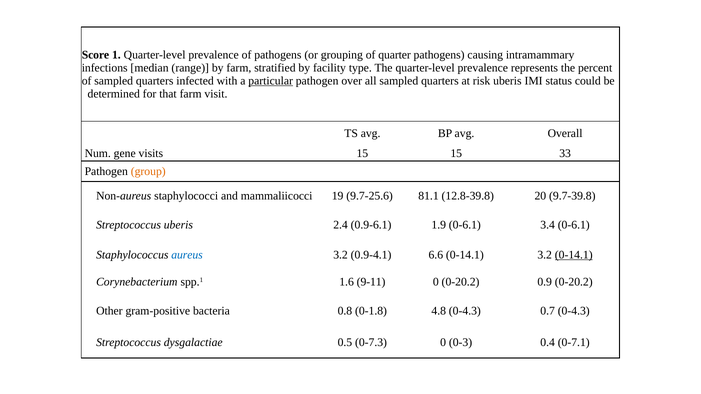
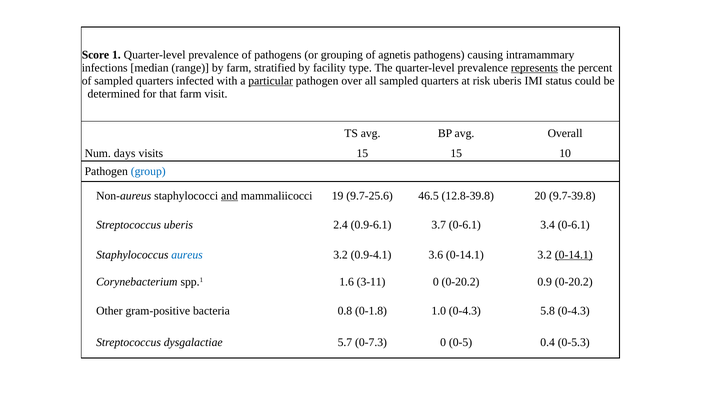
quarter: quarter -> agnetis (395, 55)
represents underline: none -> present (534, 68)
gene: gene -> days (125, 153)
33: 33 -> 10 (565, 153)
group colour: orange -> blue (148, 172)
and underline: none -> present (229, 196)
81.1: 81.1 -> 46.5 (429, 196)
1.9: 1.9 -> 3.7 (439, 225)
6.6: 6.6 -> 3.6 (436, 255)
9-11: 9-11 -> 3-11 (371, 282)
4.8: 4.8 -> 1.0 (439, 311)
0.7: 0.7 -> 5.8 (548, 311)
0.5: 0.5 -> 5.7 (345, 343)
0-3: 0-3 -> 0-5 (461, 343)
0-7.1: 0-7.1 -> 0-5.3 (574, 343)
